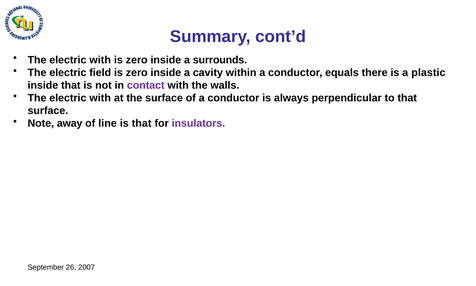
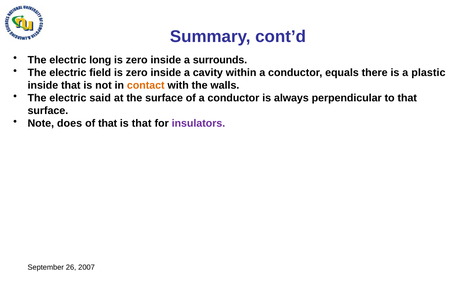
with: with -> long (100, 60)
contact colour: purple -> orange (146, 85)
with: with -> said (100, 98)
away: away -> does (70, 123)
of line: line -> that (108, 123)
